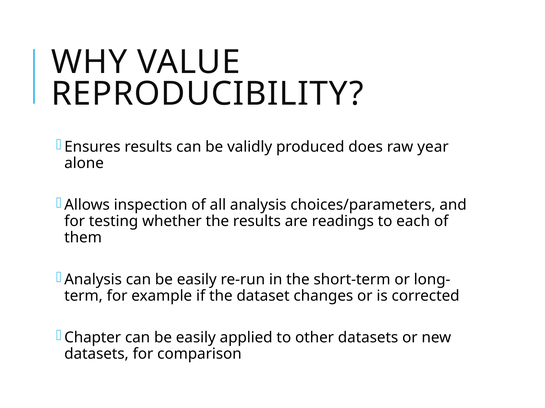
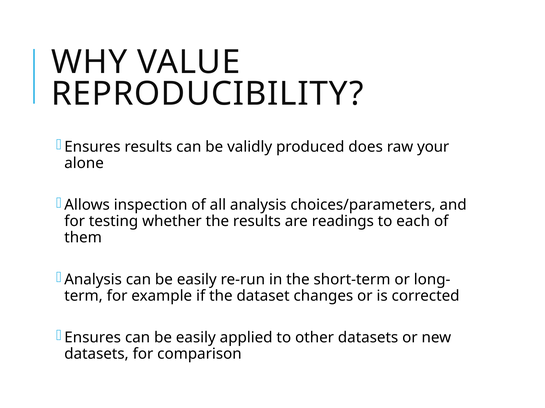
year: year -> your (433, 147)
Chapter: Chapter -> Ensures (93, 338)
